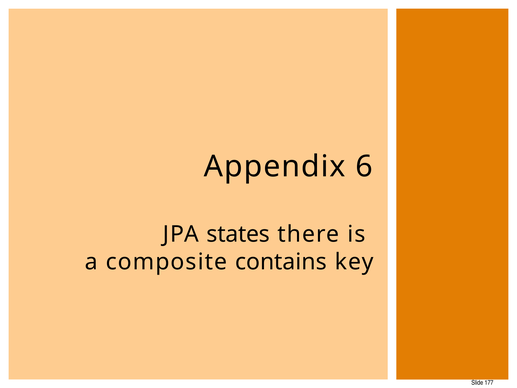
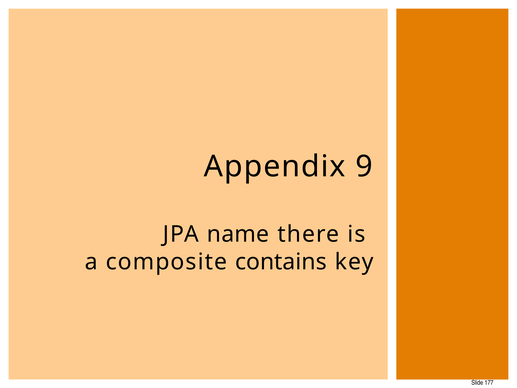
6: 6 -> 9 (364, 166)
states: states -> name (238, 234)
